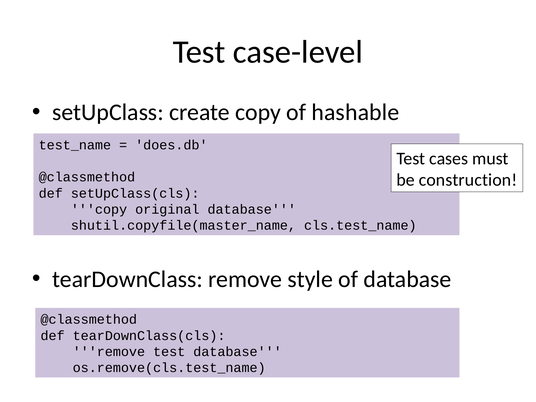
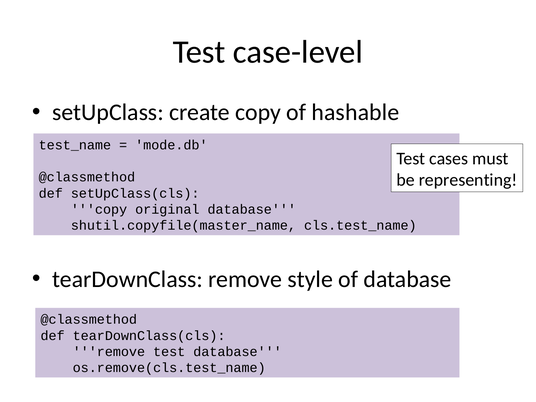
does.db: does.db -> mode.db (171, 145)
construction: construction -> representing (468, 180)
